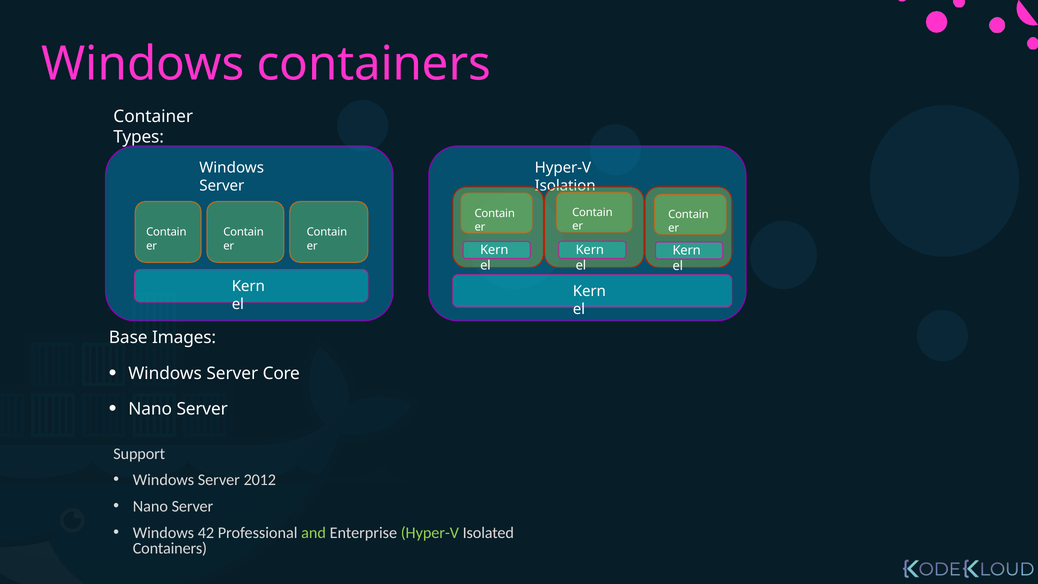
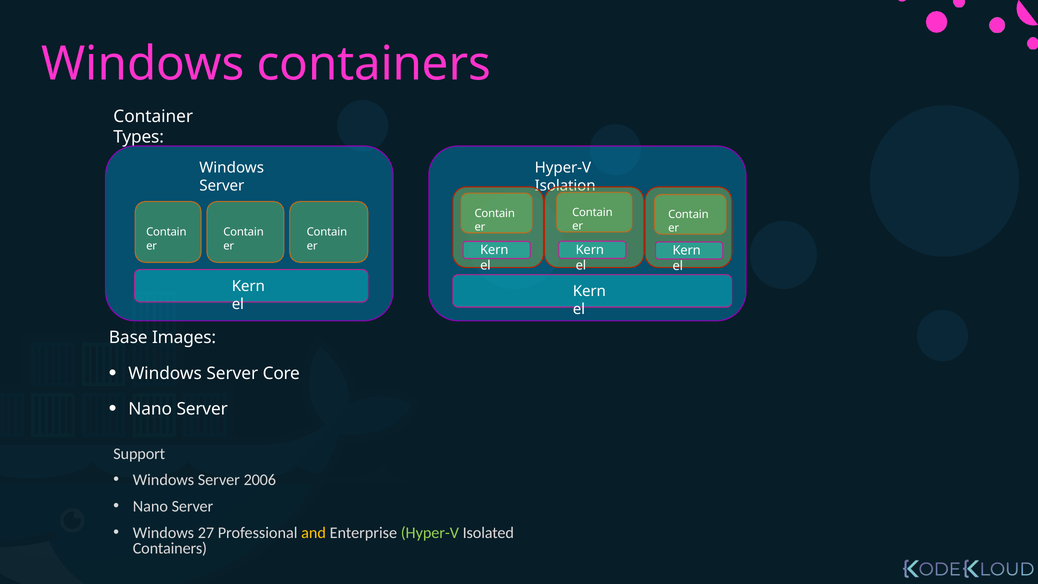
2012: 2012 -> 2006 (260, 480)
42: 42 -> 27 (206, 533)
and colour: light green -> yellow (314, 533)
